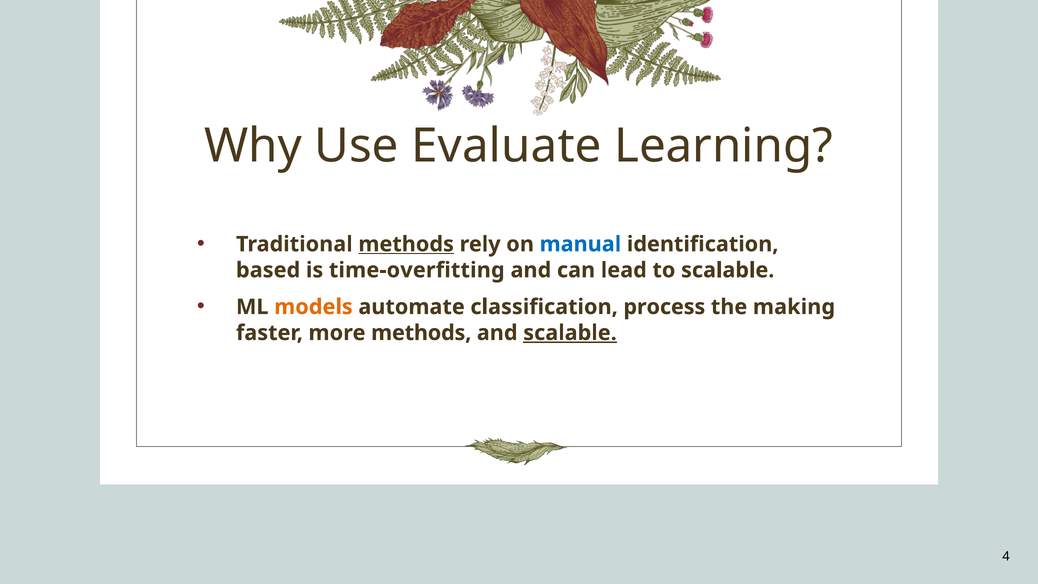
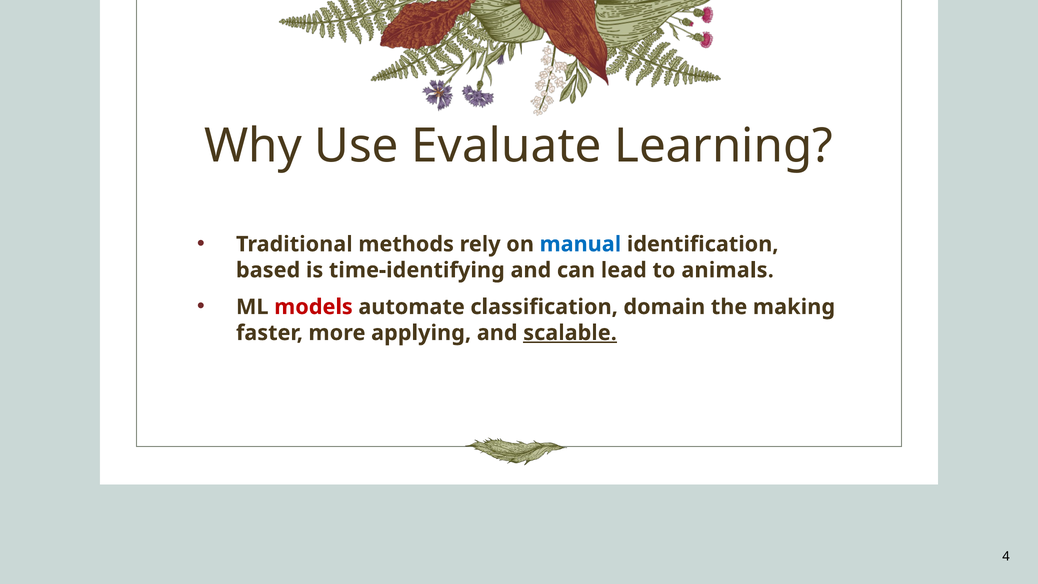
methods underline: present -> none (406, 244)
time-overfitting: time-overfitting -> time-identifying (417, 270)
to scalable: scalable -> animals (728, 270)
models colour: orange -> red (313, 307)
process: process -> domain (664, 307)
more methods: methods -> applying (421, 333)
